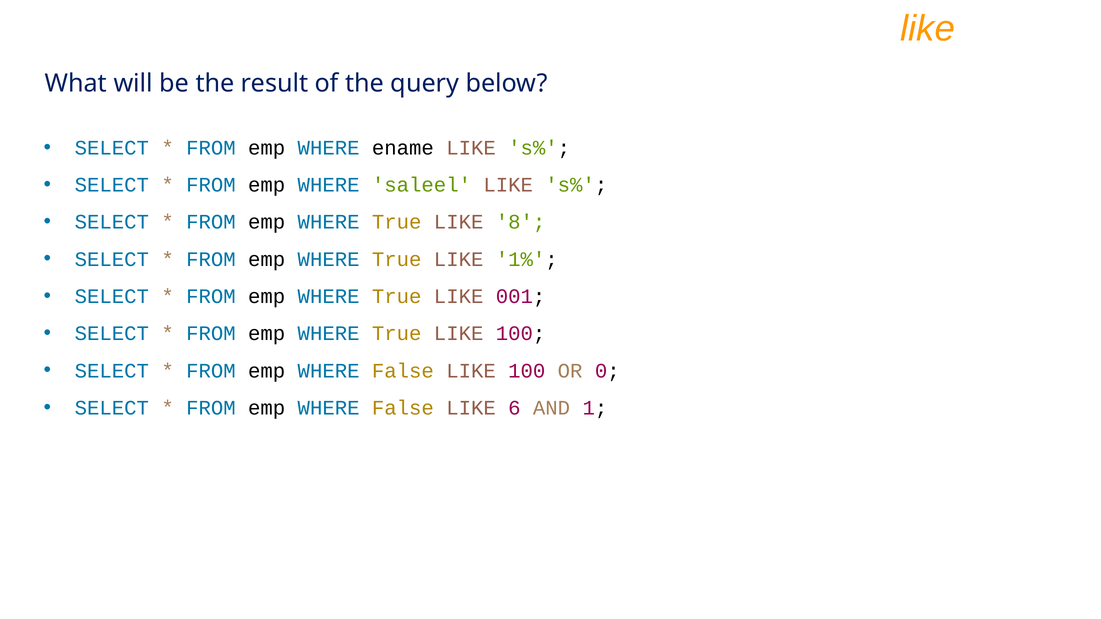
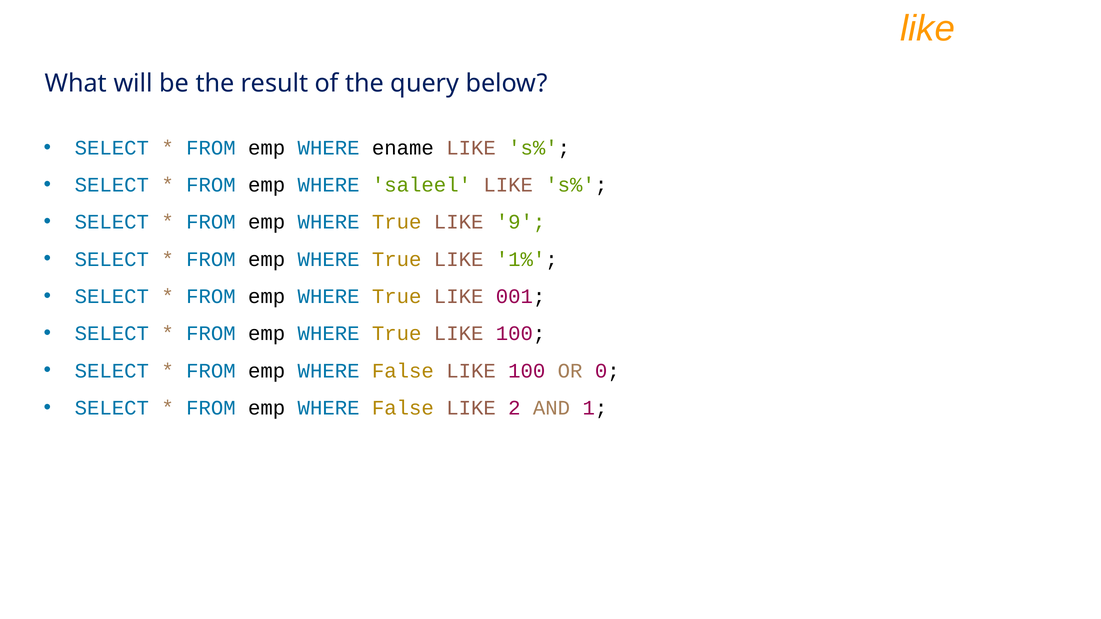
8: 8 -> 9 (521, 222)
6: 6 -> 2 (514, 408)
